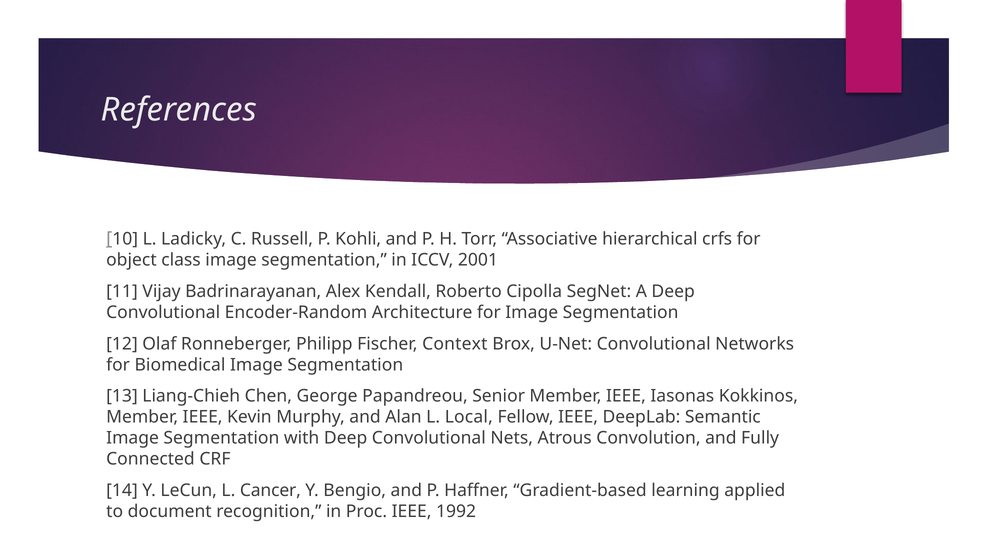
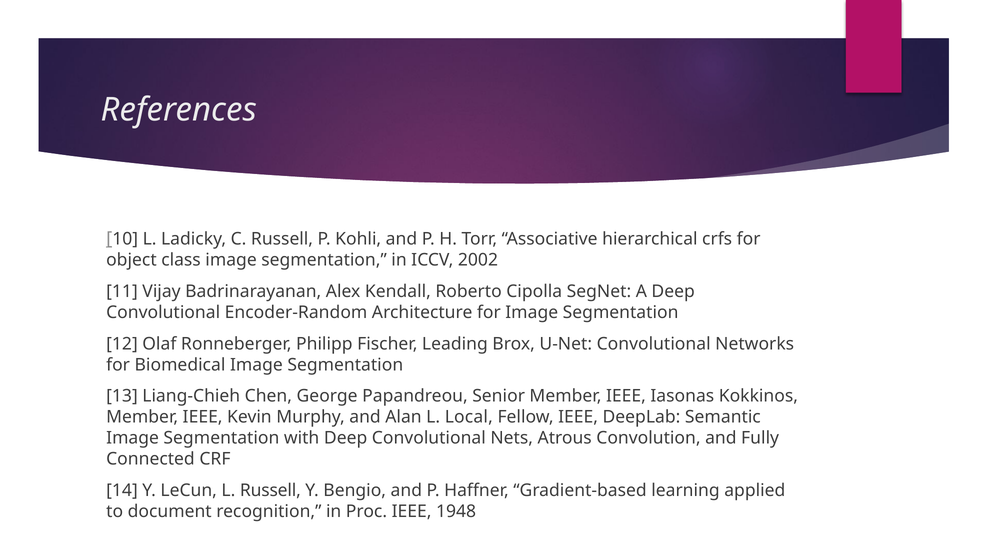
2001: 2001 -> 2002 (478, 260)
Context: Context -> Leading (455, 344)
L Cancer: Cancer -> Russell (270, 490)
1992: 1992 -> 1948 (456, 511)
